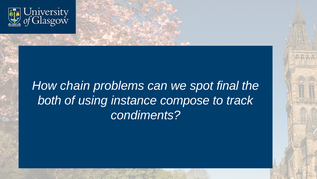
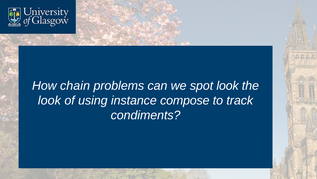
spot final: final -> look (228, 85)
both: both -> look (49, 100)
